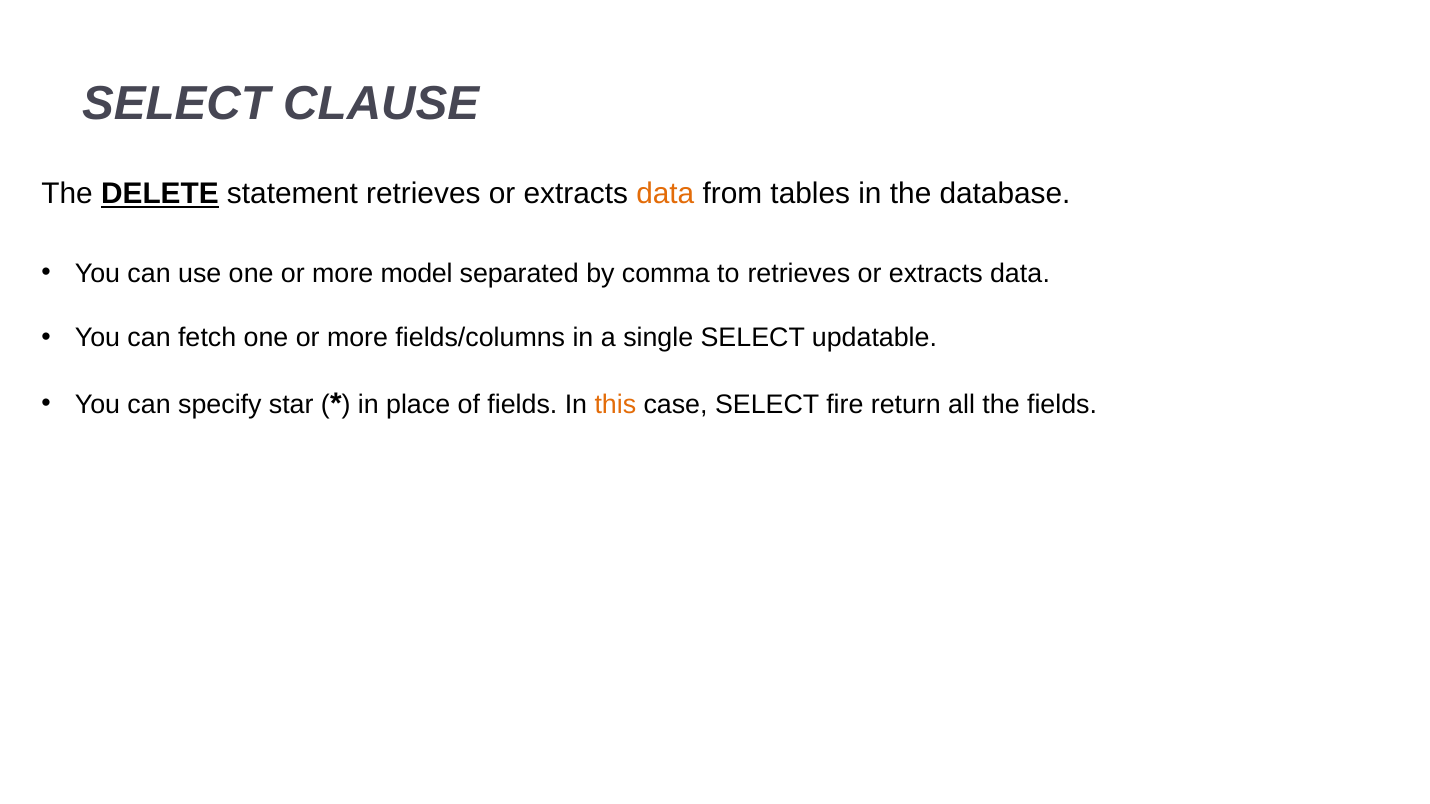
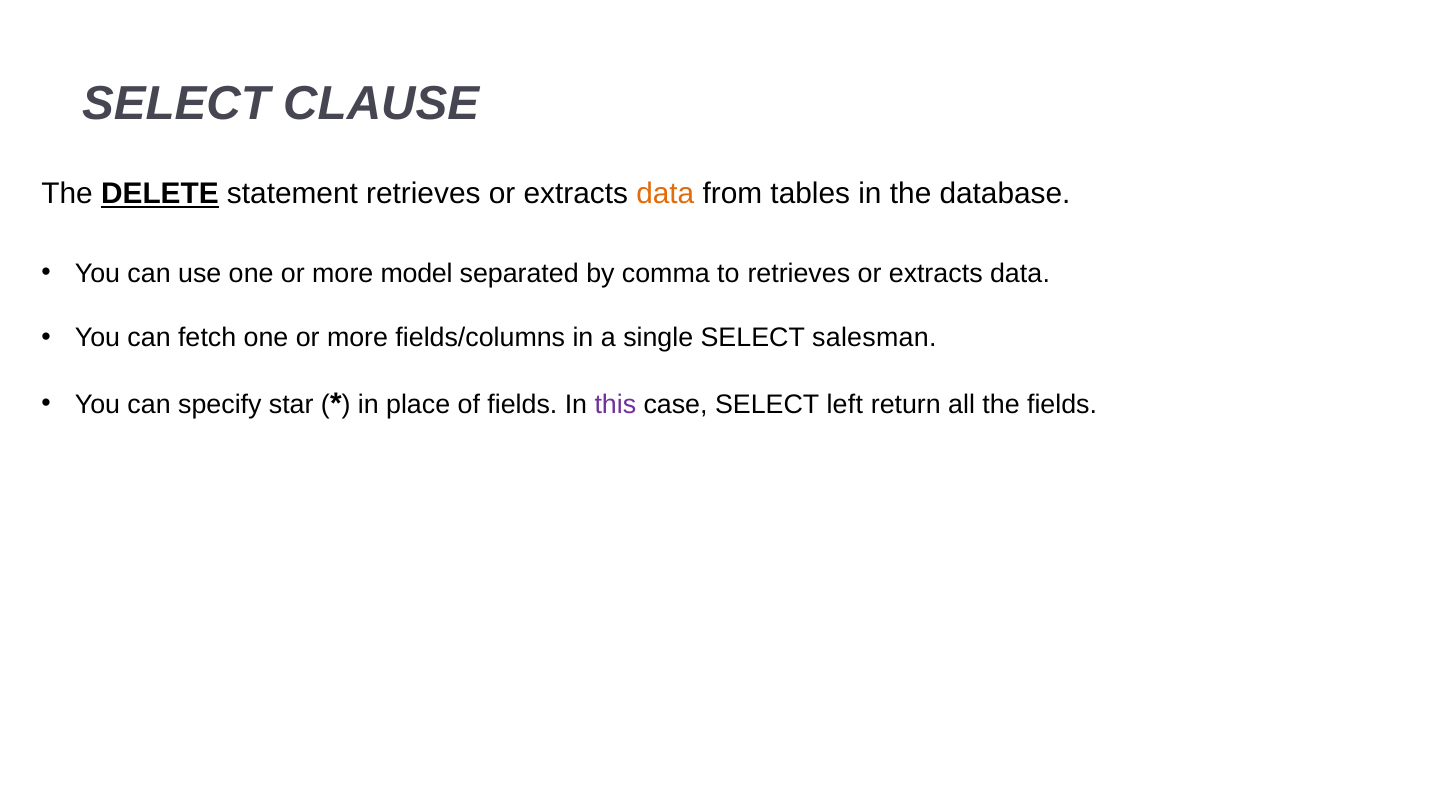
updatable: updatable -> salesman (874, 338)
this colour: orange -> purple (615, 405)
fire: fire -> left (845, 405)
